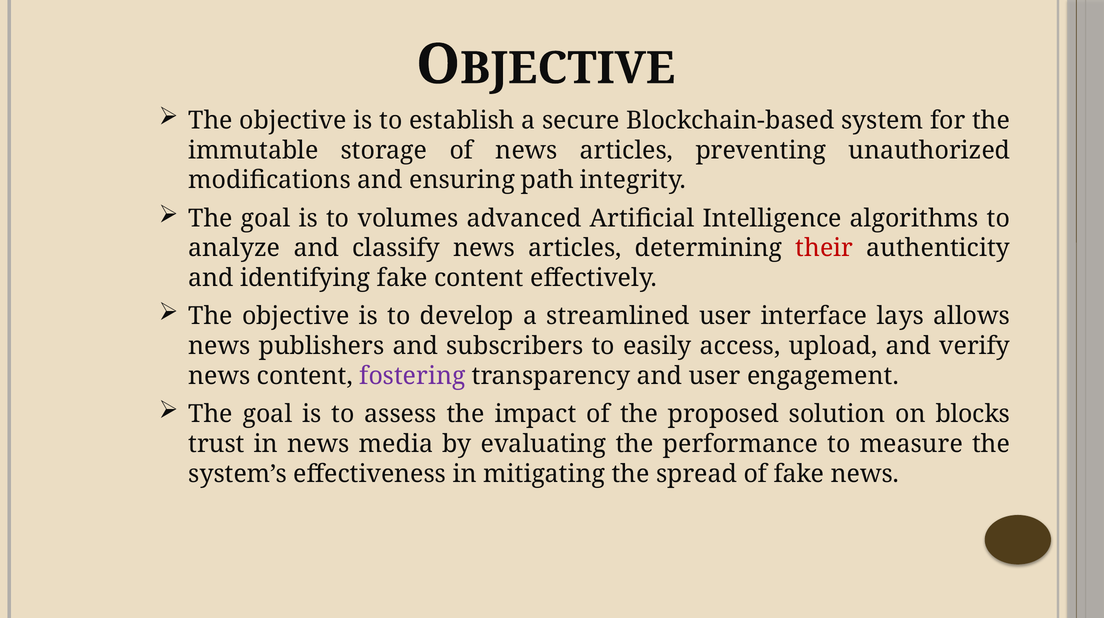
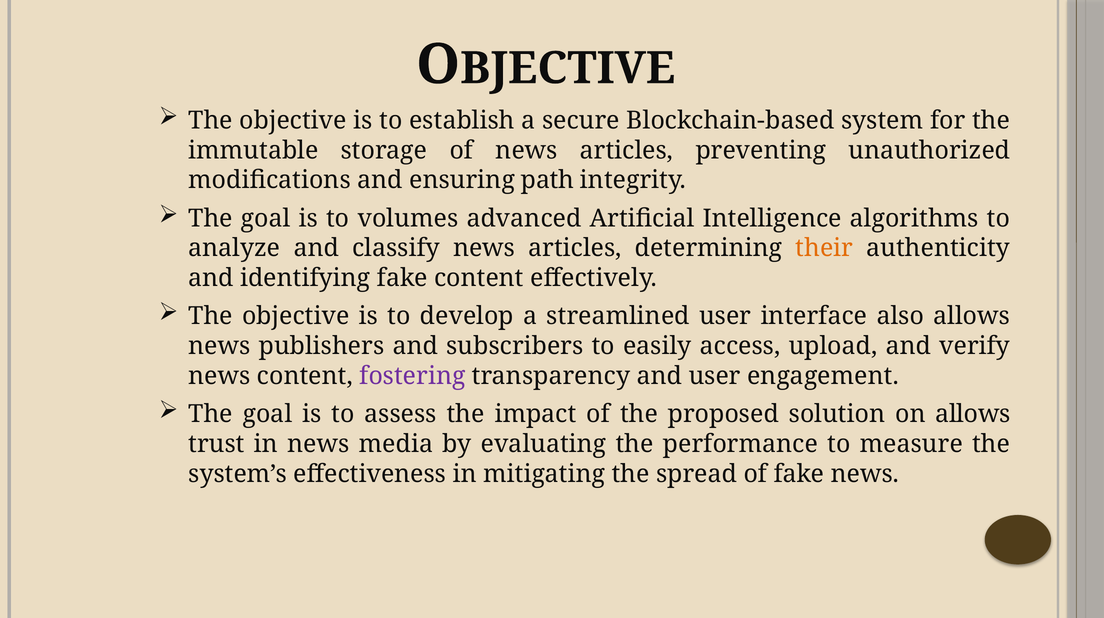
their colour: red -> orange (824, 248)
lays: lays -> also (900, 316)
on blocks: blocks -> allows (973, 414)
